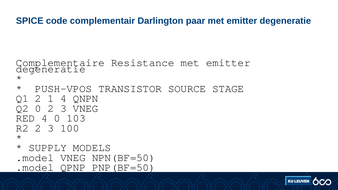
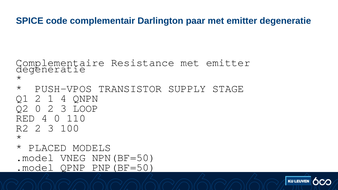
SOURCE: SOURCE -> SUPPLY (187, 89)
3 VNEG: VNEG -> LOOP (86, 108)
103: 103 -> 110 (76, 118)
SUPPLY: SUPPLY -> PLACED (48, 148)
